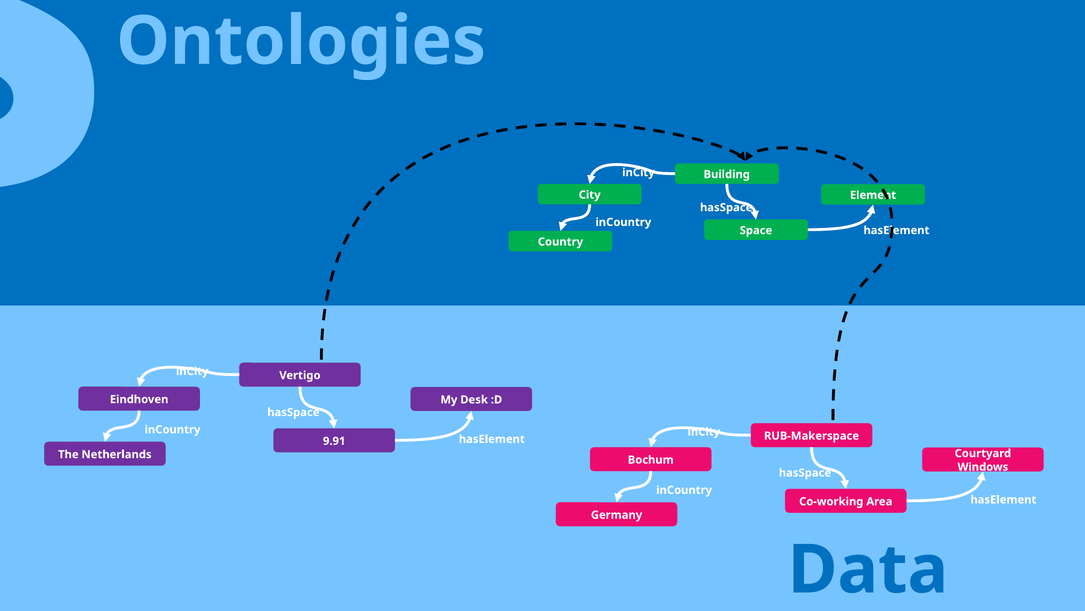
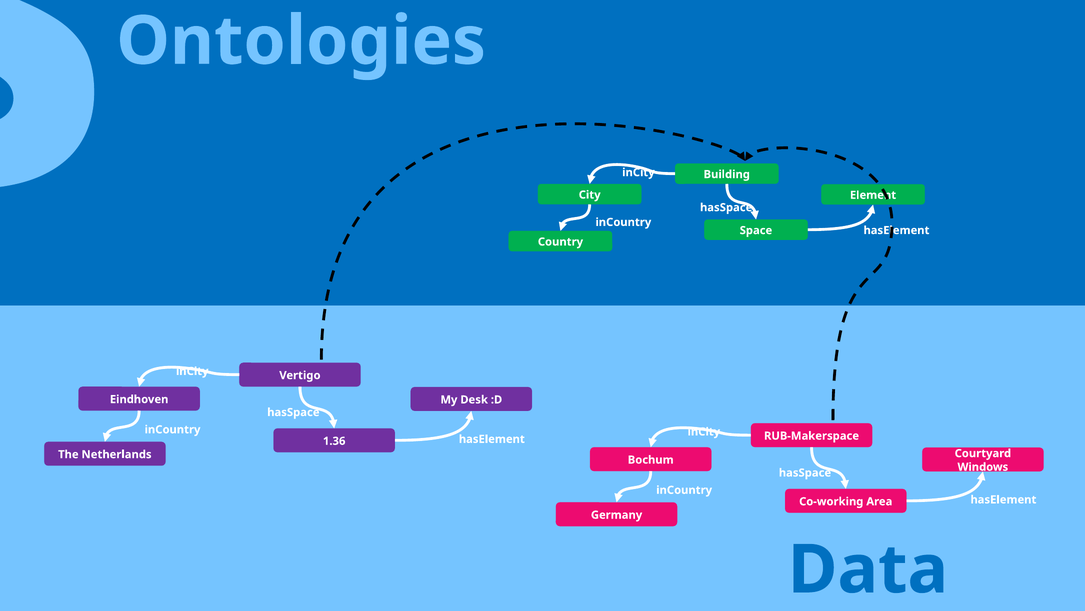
9.91: 9.91 -> 1.36 (334, 441)
